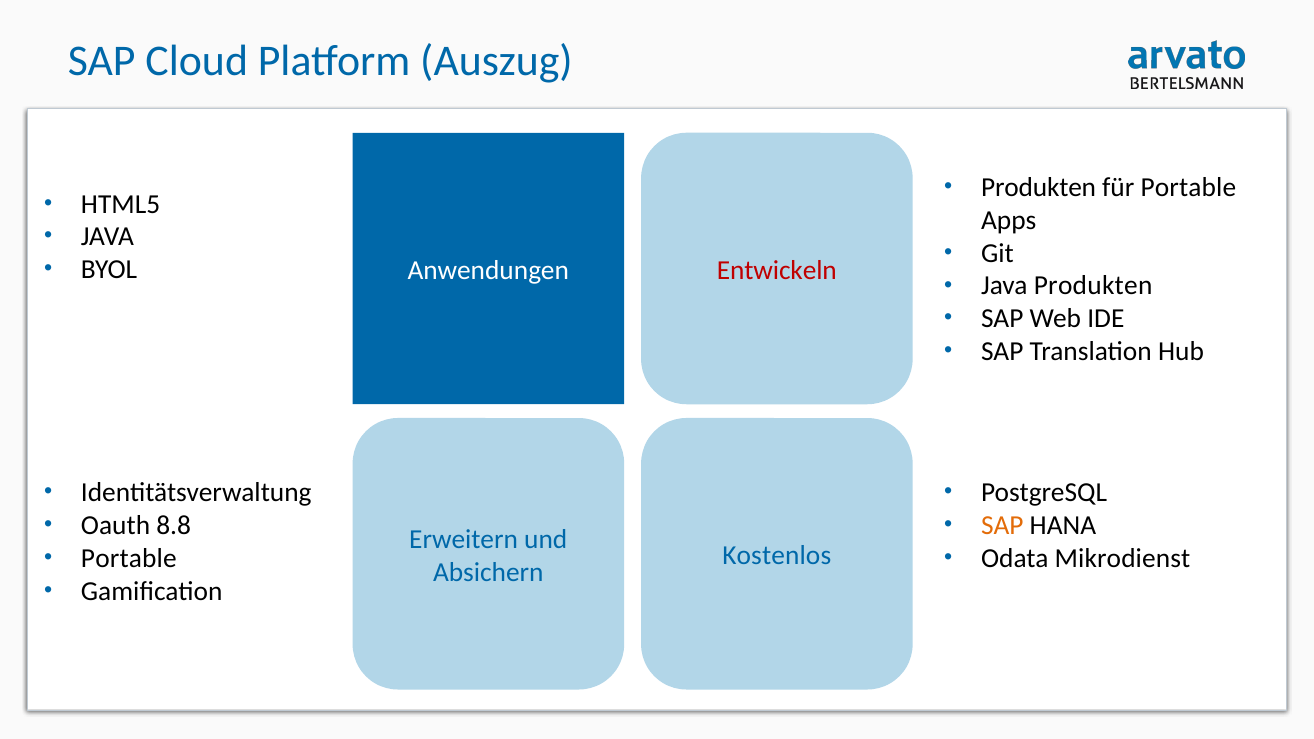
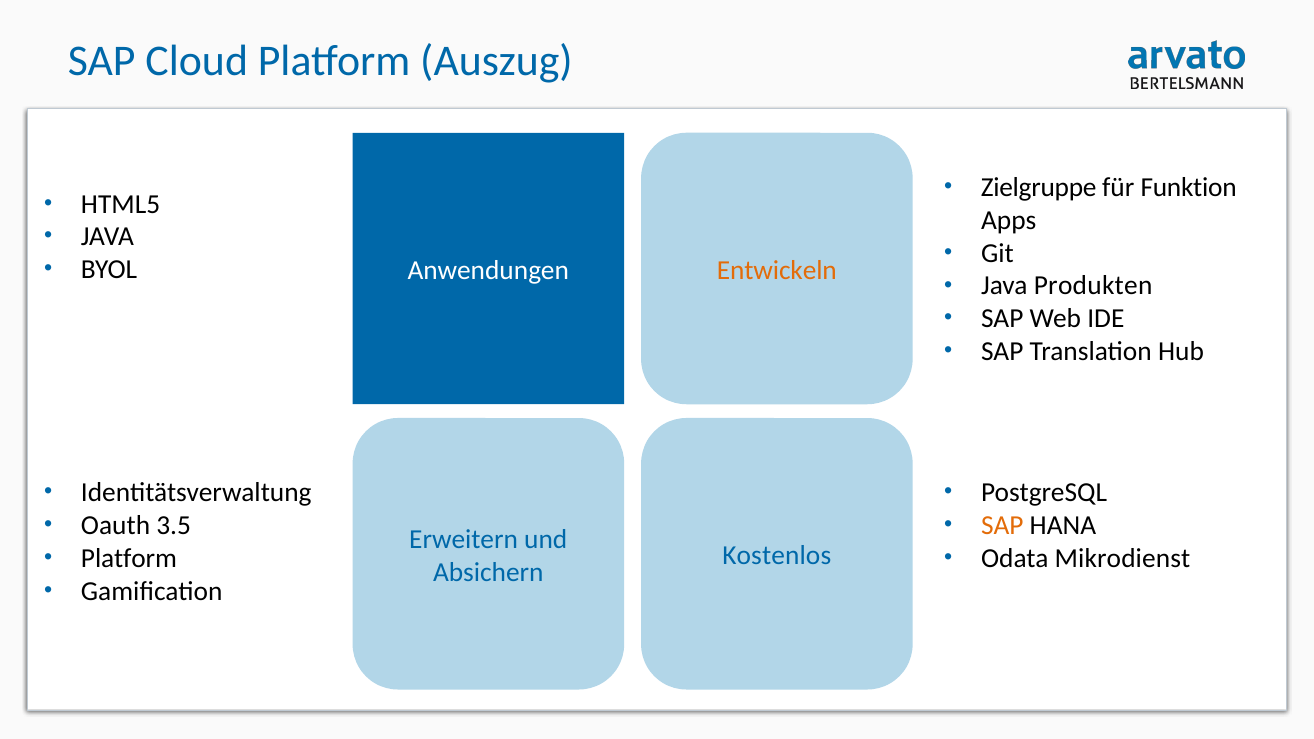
Produkten: Produkten -> Zielgruppe (1039, 187)
für Portable: Portable -> Funktion (1189, 187)
Entwickeln colour: red -> orange (777, 270)
8.8: 8.8 -> 3.5 (174, 526)
Portable: Portable -> Platform (129, 558)
